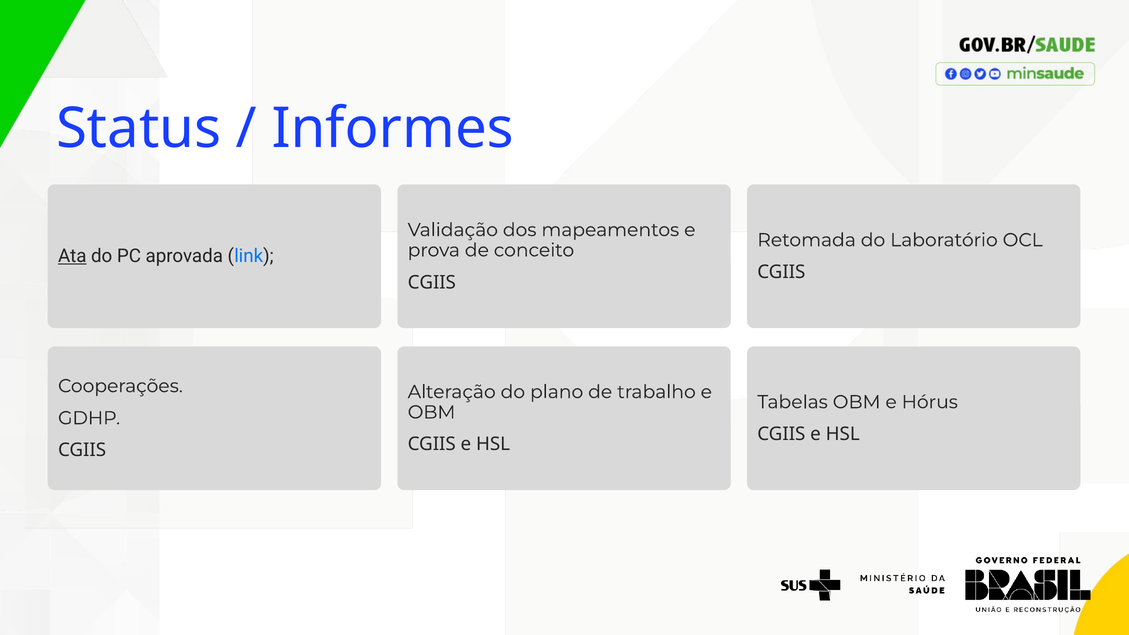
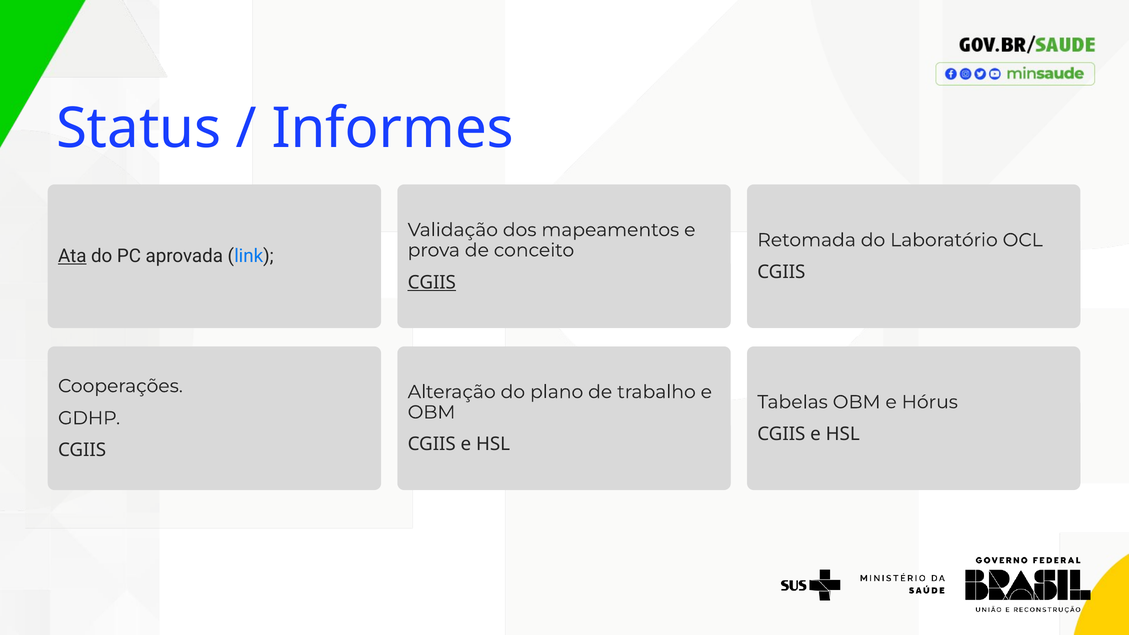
CGIIS underline: none -> present (432, 282)
